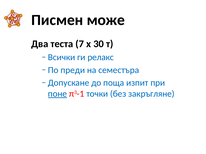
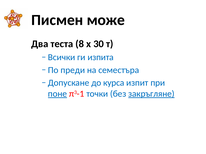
7: 7 -> 8 (80, 44)
релакс: релакс -> изпита (101, 57)
поща: поща -> курса (114, 83)
закръгляне underline: none -> present (151, 94)
